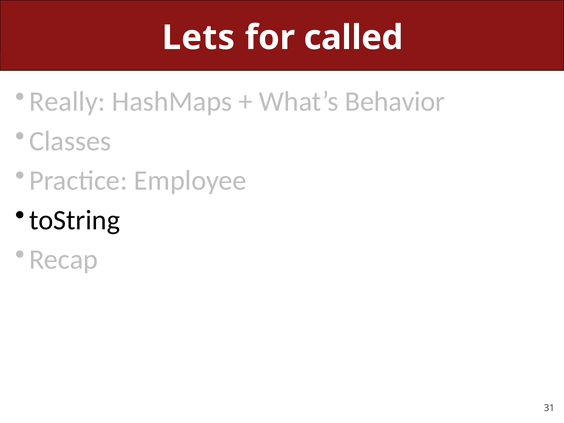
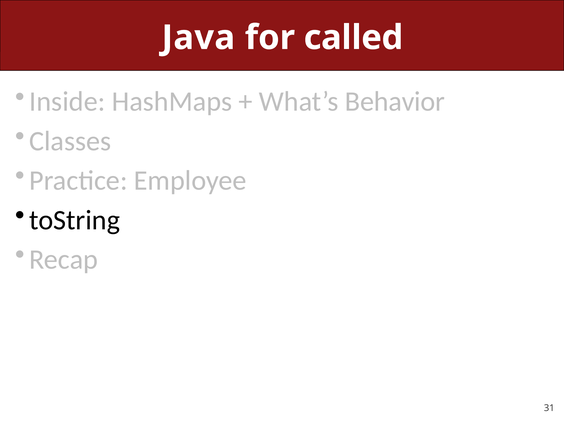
Lets: Lets -> Java (198, 38)
Really: Really -> Inside (67, 102)
